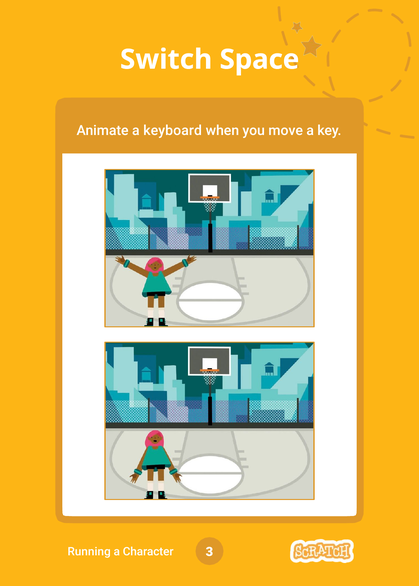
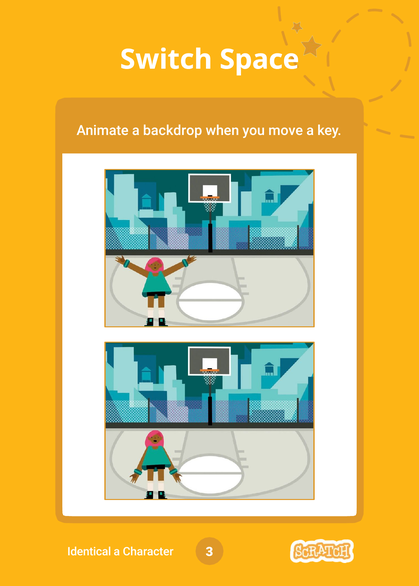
keyboard: keyboard -> backdrop (173, 131)
Running: Running -> Identical (89, 552)
